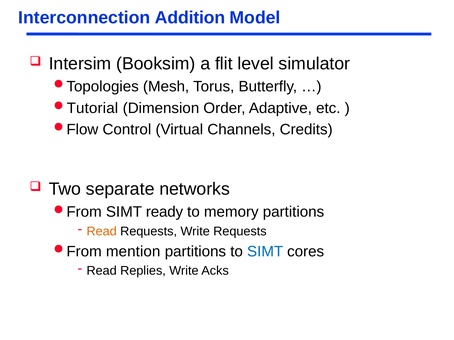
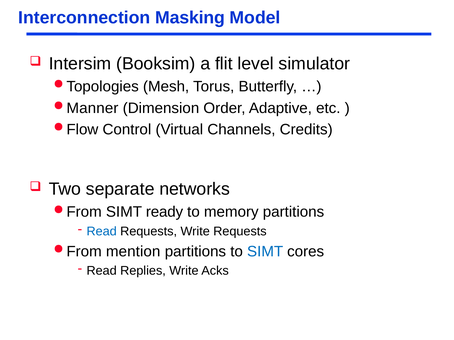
Addition: Addition -> Masking (190, 18)
Tutorial: Tutorial -> Manner (92, 108)
Read colour: orange -> blue (102, 232)
